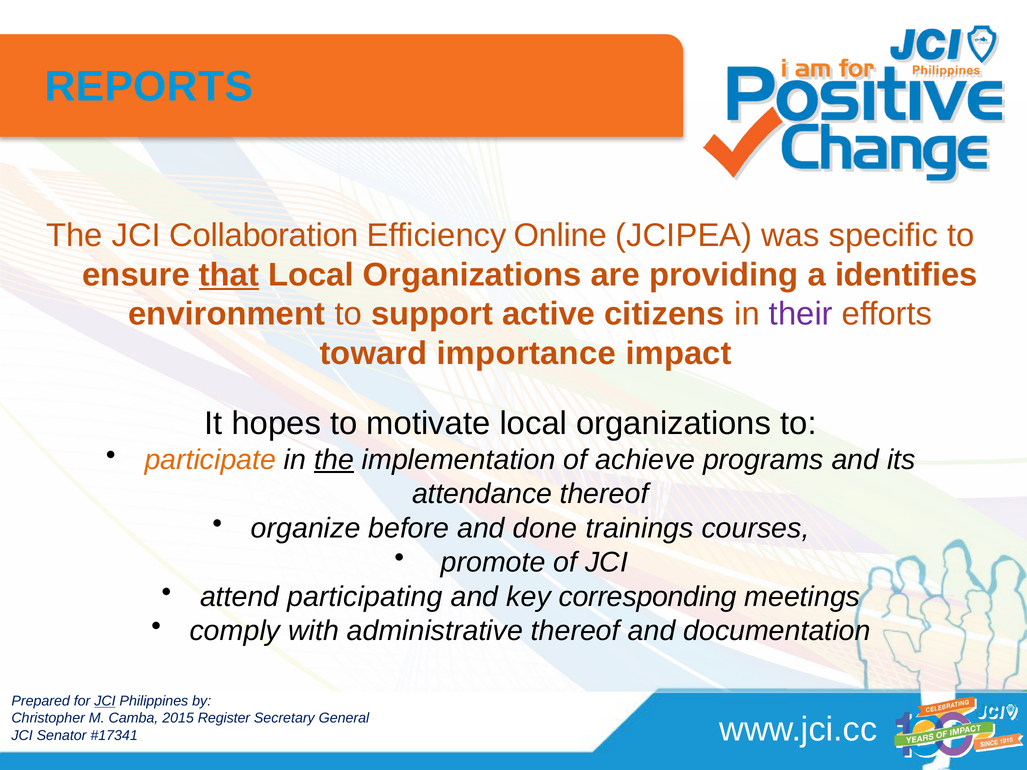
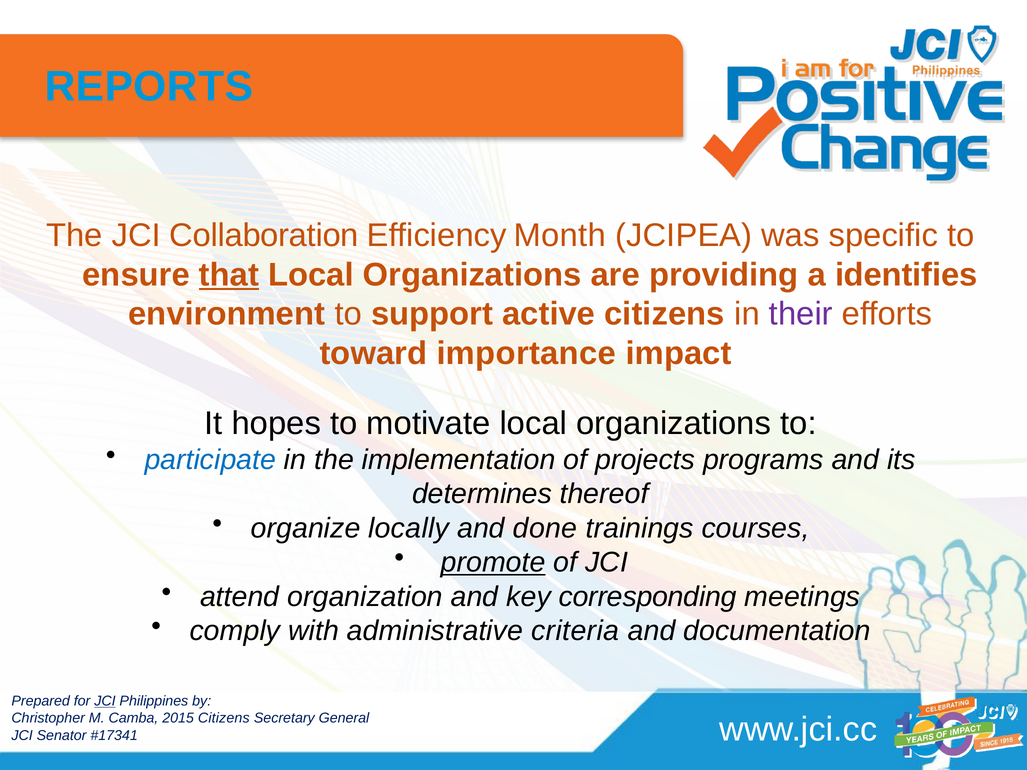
Online: Online -> Month (560, 236)
participate colour: orange -> blue (210, 460)
the underline: present -> none (334, 460)
achieve: achieve -> projects (645, 460)
attendance: attendance -> determines (482, 494)
before: before -> locally (409, 528)
promote underline: none -> present (493, 563)
participating: participating -> organization (365, 597)
administrative thereof: thereof -> criteria (575, 631)
Register: Register -> Citizens (224, 718)
